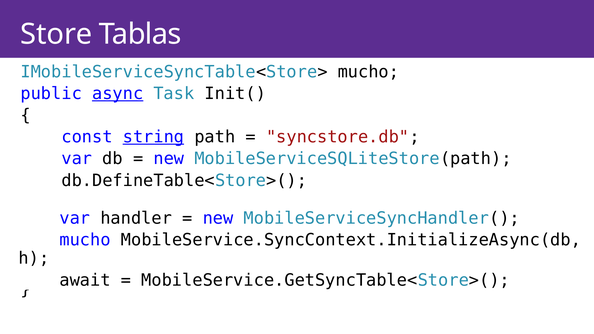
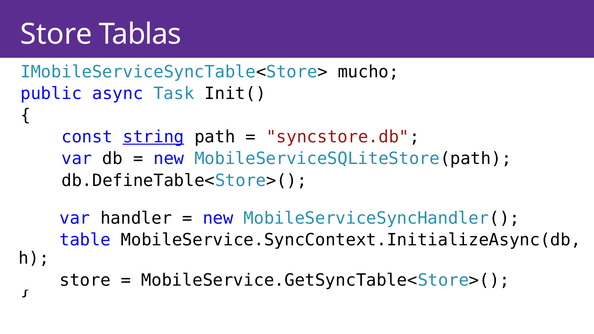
async underline: present -> none (118, 94)
mucho: mucho -> table (85, 240)
await: await -> store (85, 280)
